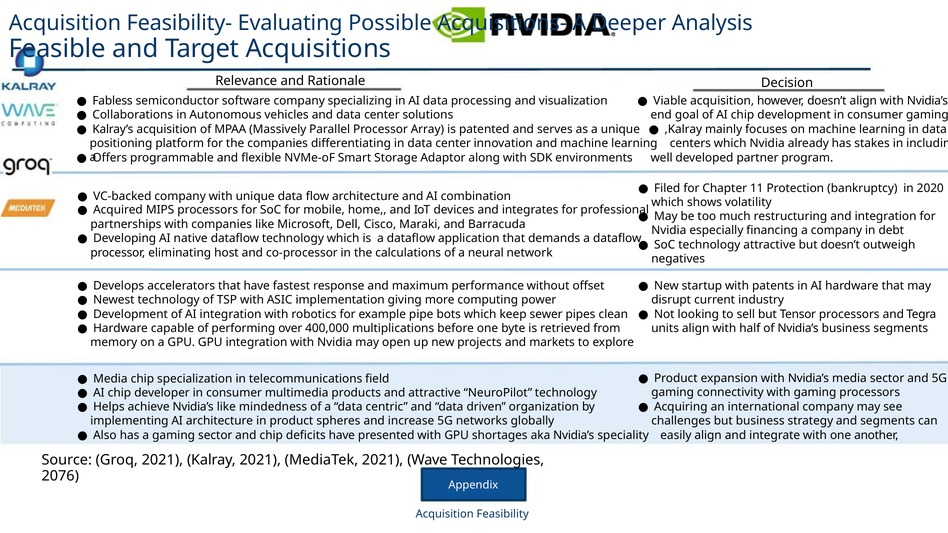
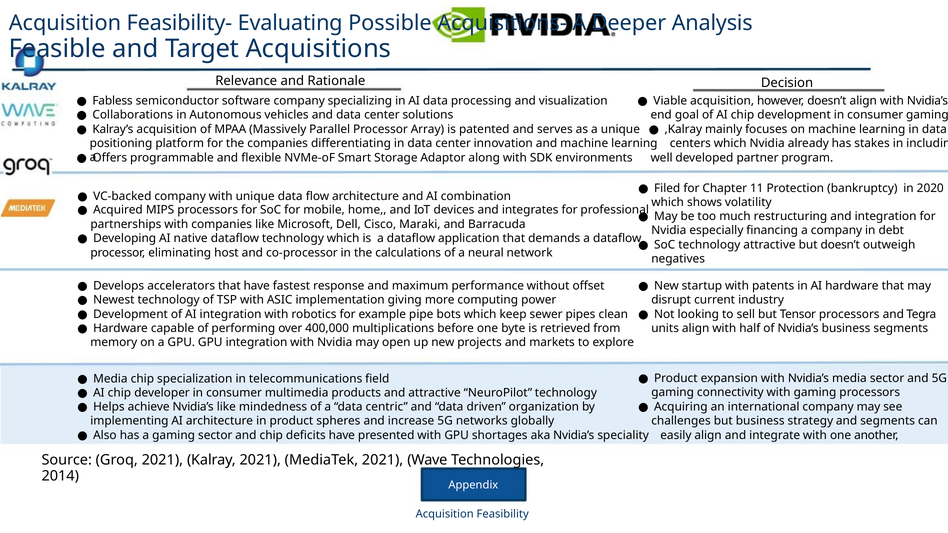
2076: 2076 -> 2014 (60, 476)
